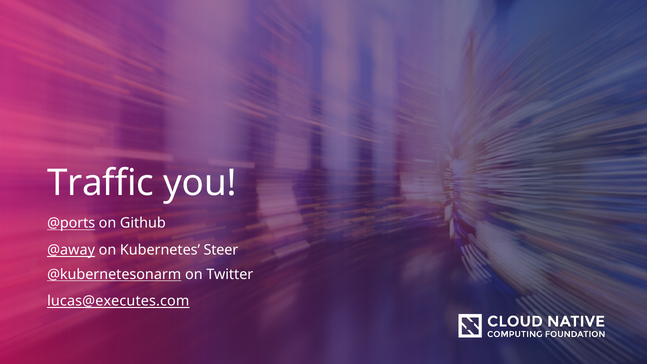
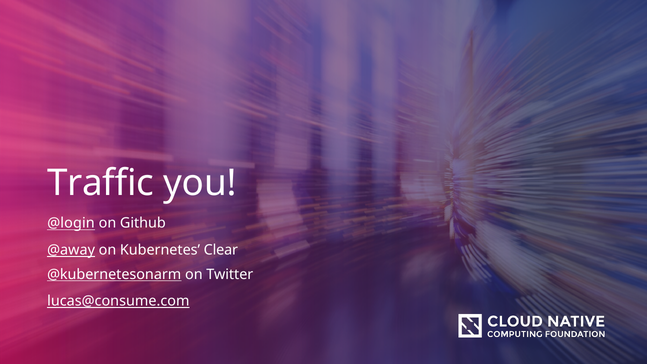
@ports: @ports -> @login (71, 223)
Steer: Steer -> Clear (221, 250)
lucas@executes.com: lucas@executes.com -> lucas@consume.com (118, 301)
